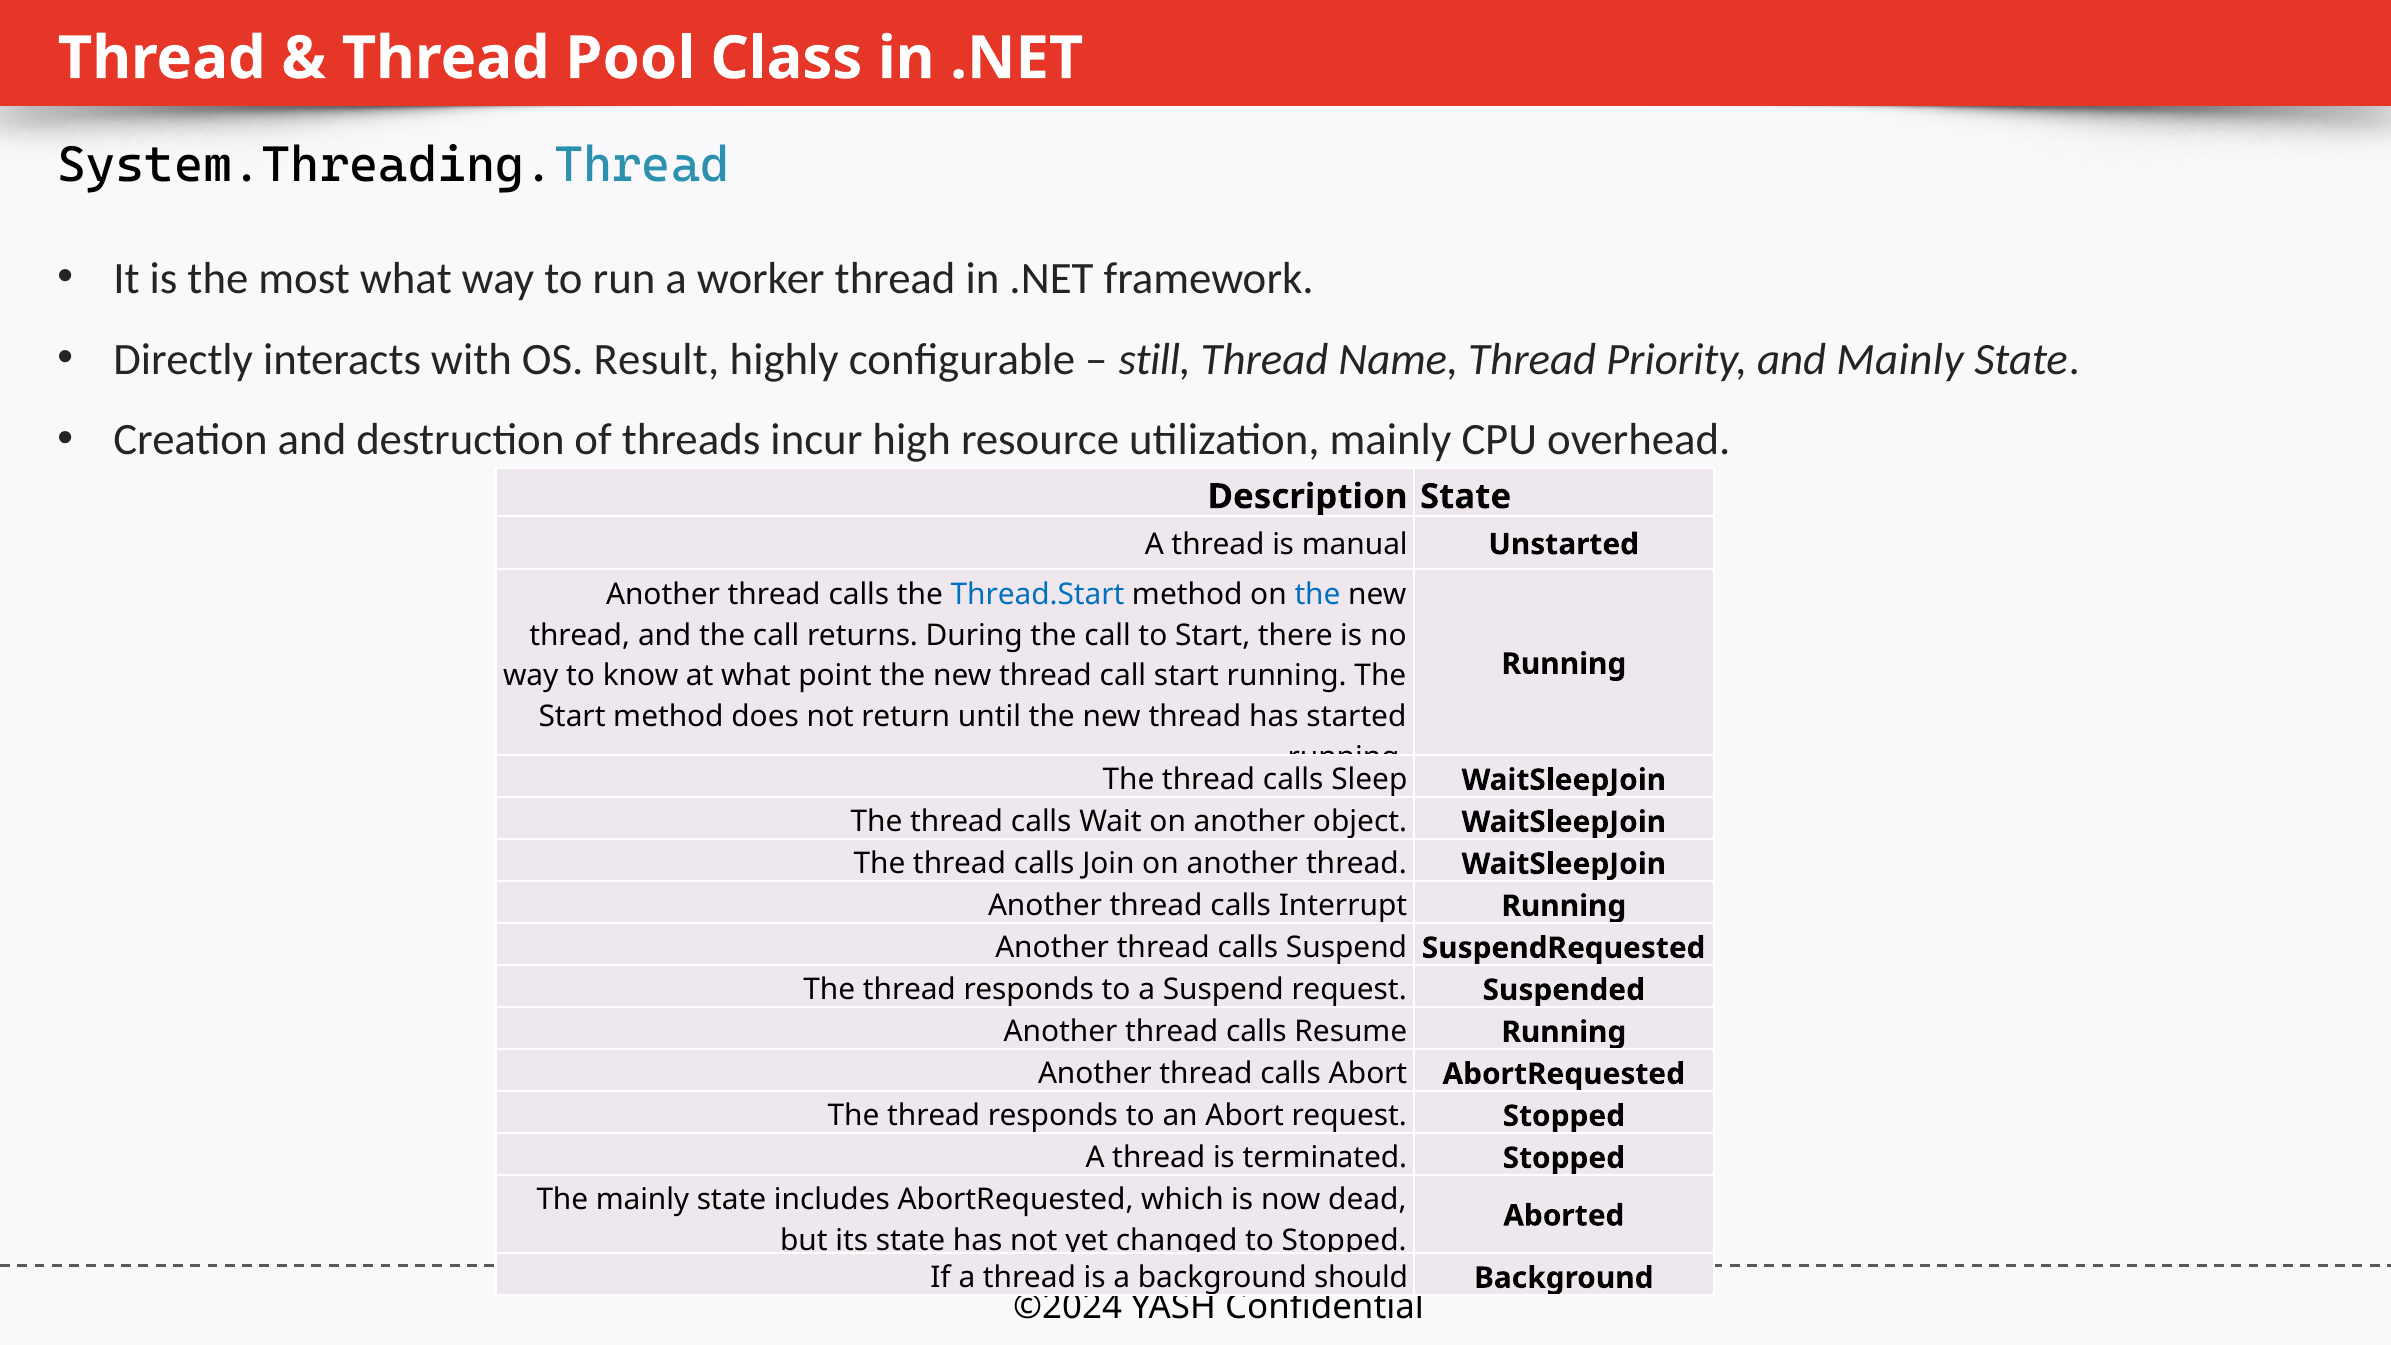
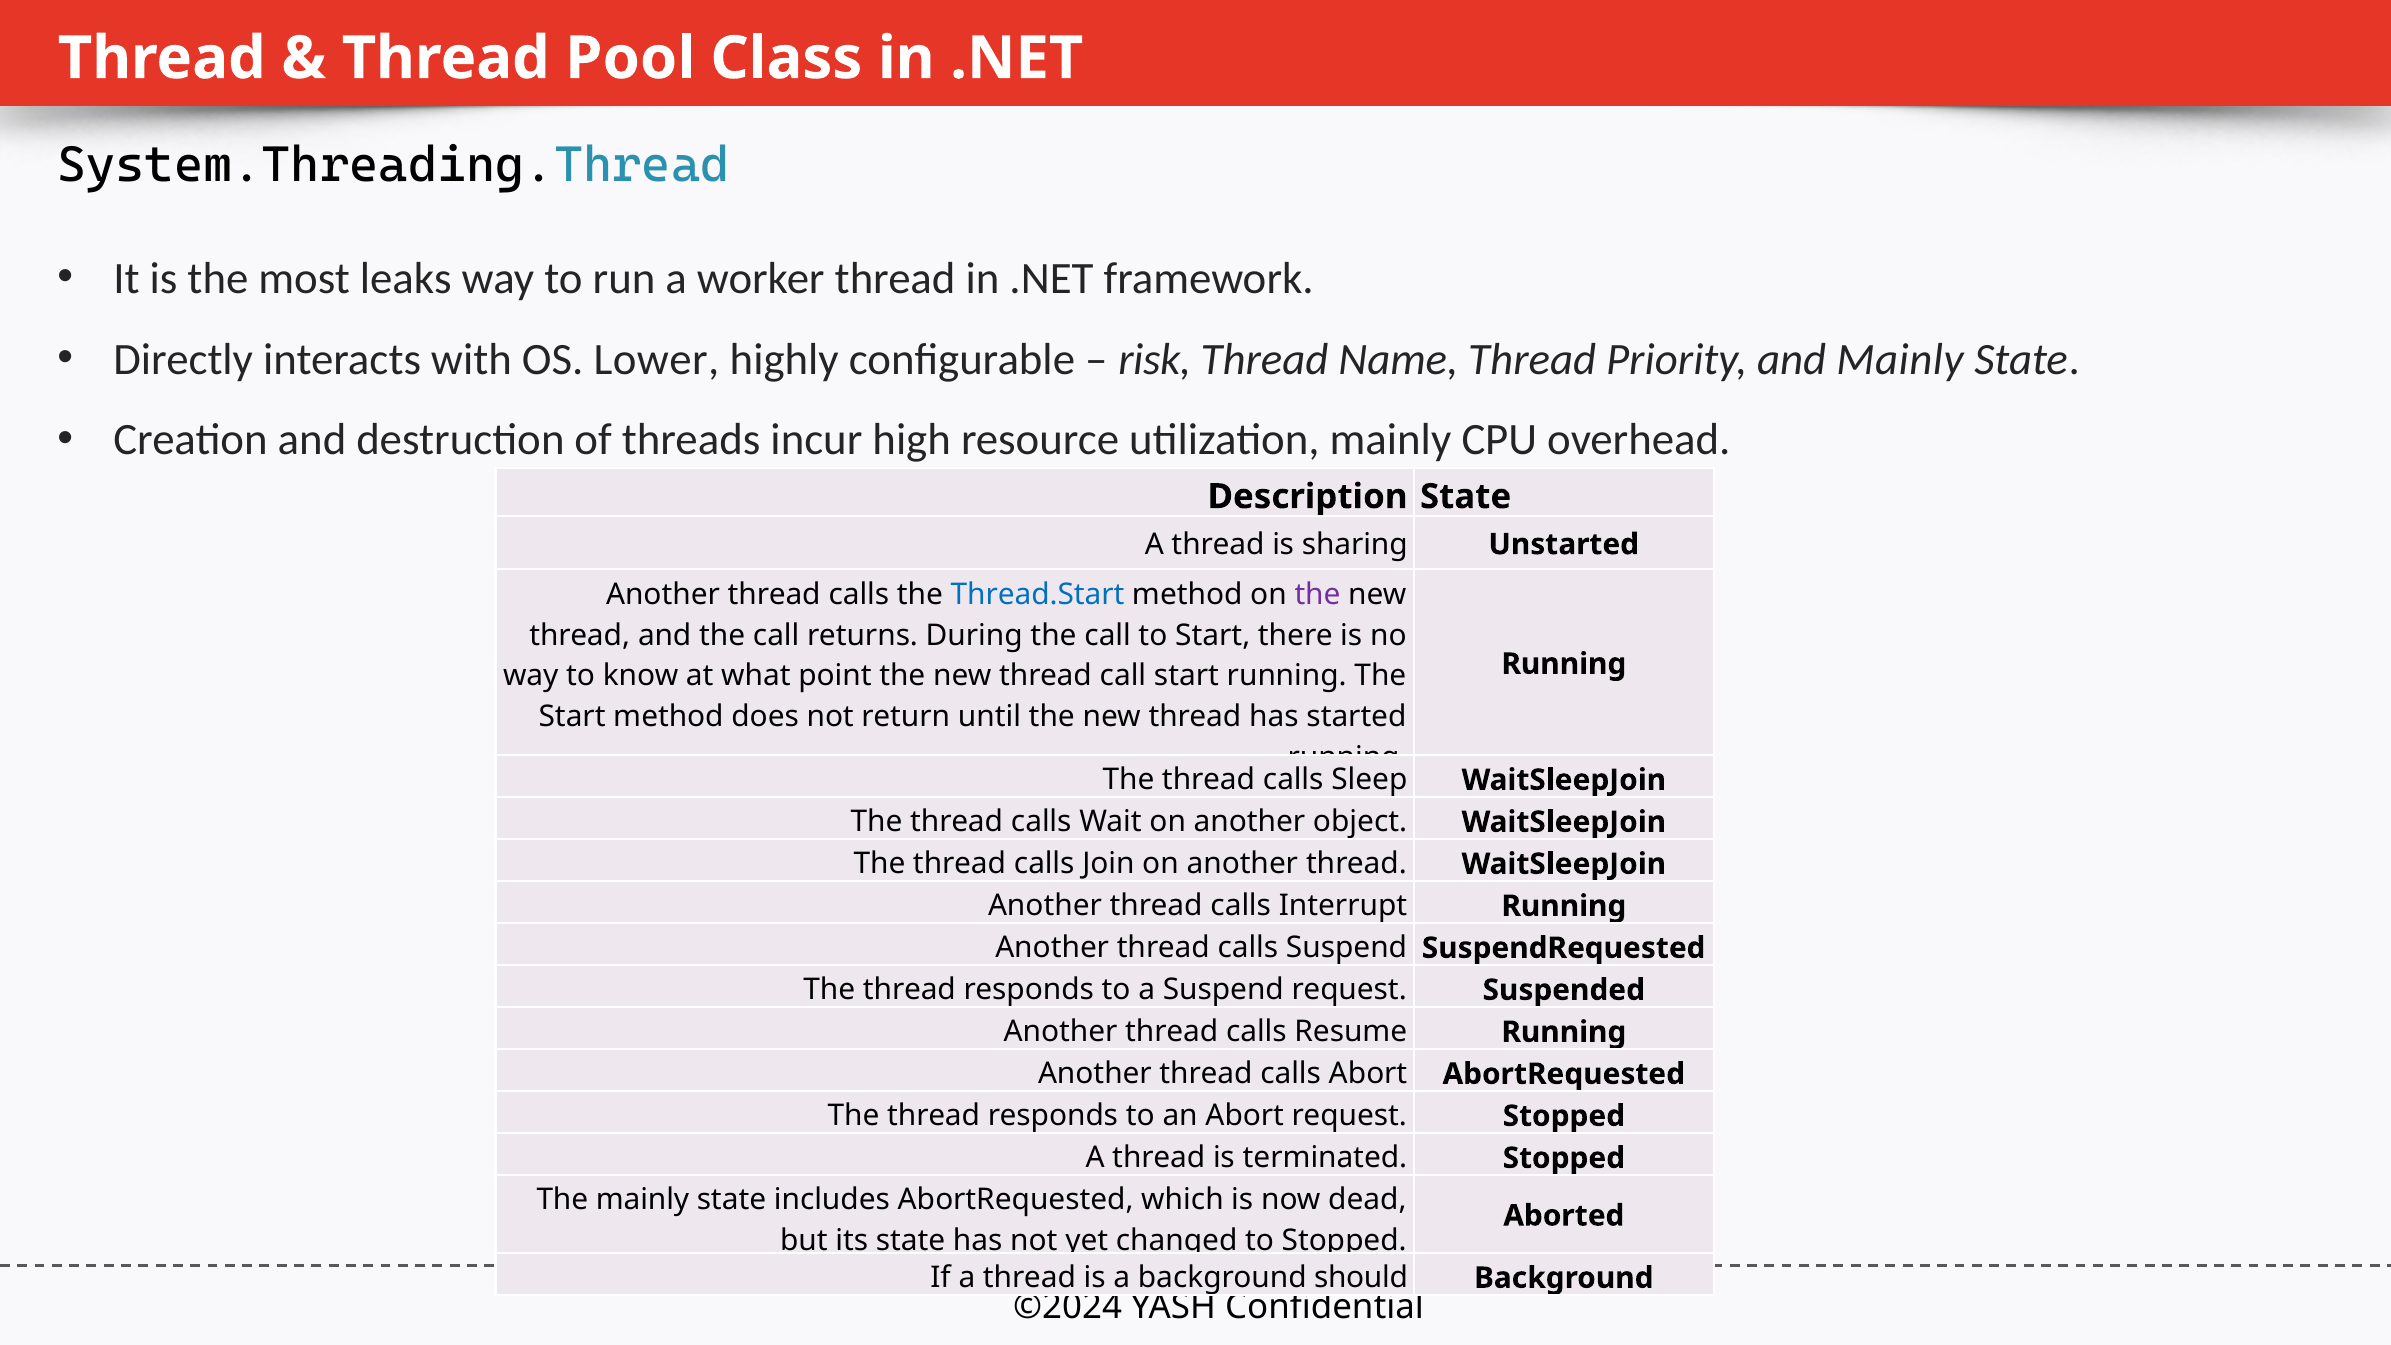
most what: what -> leaks (406, 279)
Result: Result -> Lower (656, 359)
still: still -> risk (1155, 359)
manual: manual -> sharing (1355, 544)
the colour: blue -> purple (1317, 594)
